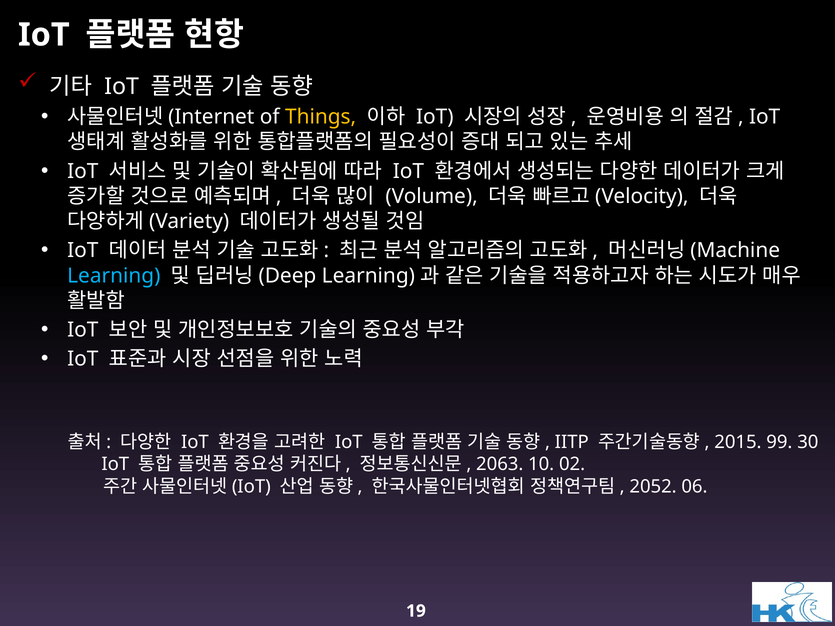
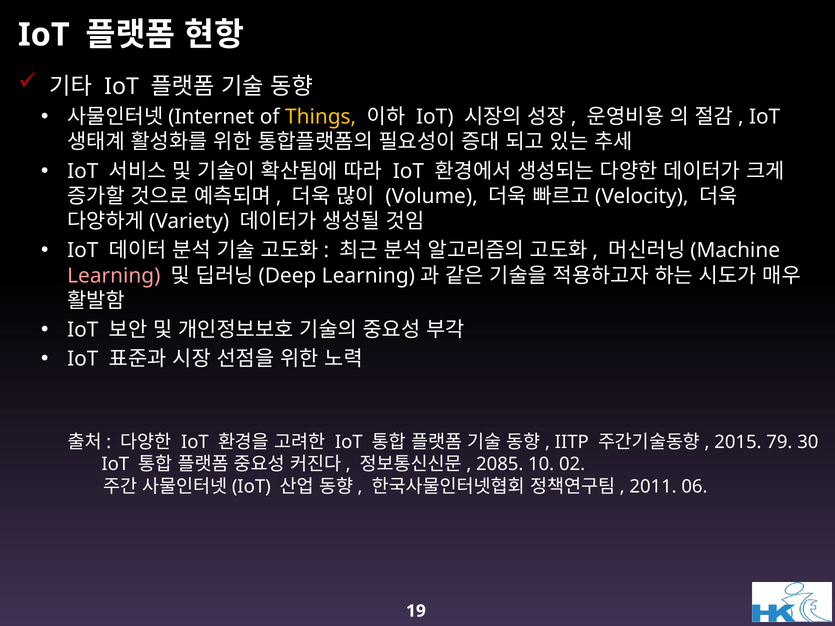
Learning colour: light blue -> pink (114, 276)
99: 99 -> 79 (779, 442)
2063: 2063 -> 2085 (500, 464)
2052: 2052 -> 2011 (653, 487)
